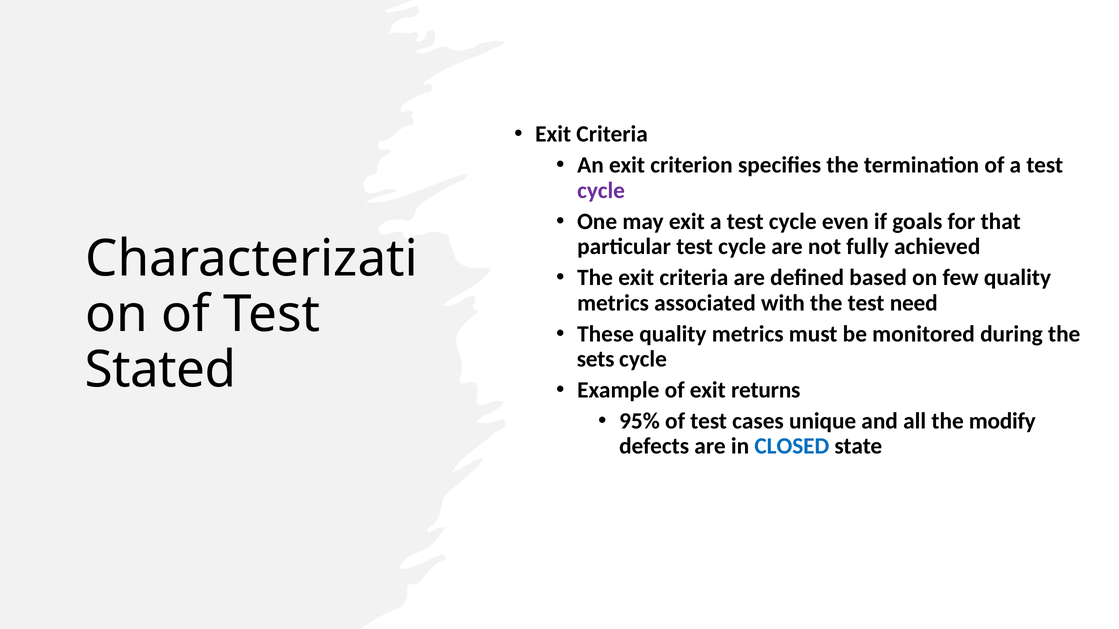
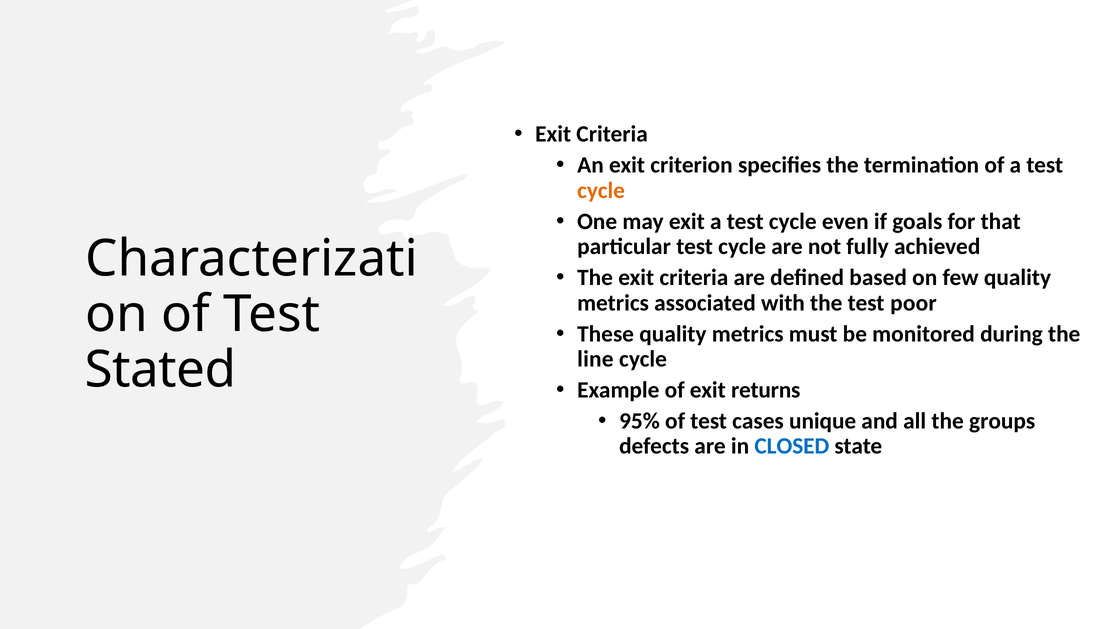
cycle colour: purple -> orange (601, 191)
need: need -> poor (914, 303)
sets: sets -> line (595, 359)
modify: modify -> groups (1002, 421)
